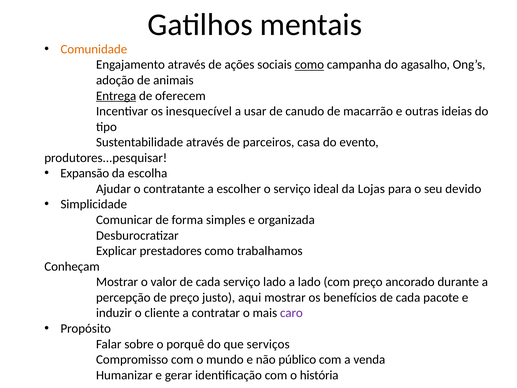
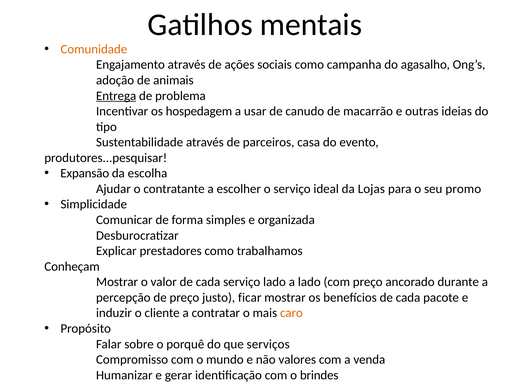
como underline: present -> none (309, 65)
oferecem: oferecem -> problema (180, 96)
inesquecível: inesquecível -> hospedagem (199, 111)
devido: devido -> promo (463, 189)
aqui: aqui -> ficar (250, 297)
caro colour: purple -> orange (291, 313)
público: público -> valores (297, 359)
história: história -> brindes (319, 375)
